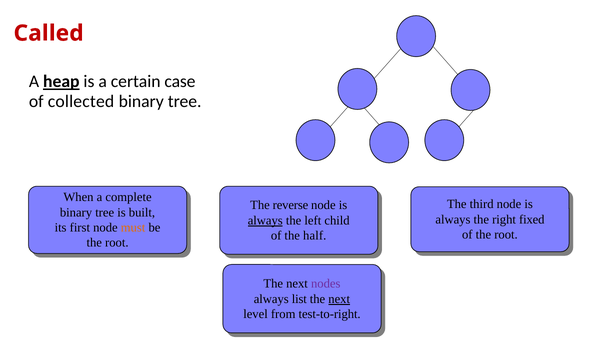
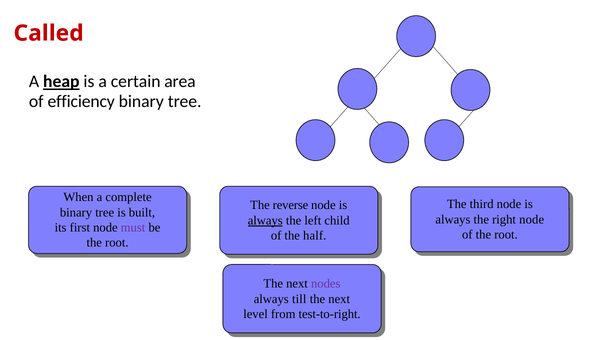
case: case -> area (180, 82)
collected: collected -> efficiency (81, 102)
right fixed: fixed -> node (532, 220)
must colour: orange -> purple (133, 228)
list: list -> till (299, 299)
next underline: present -> none (339, 299)
